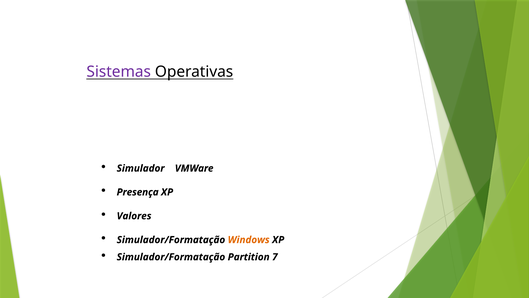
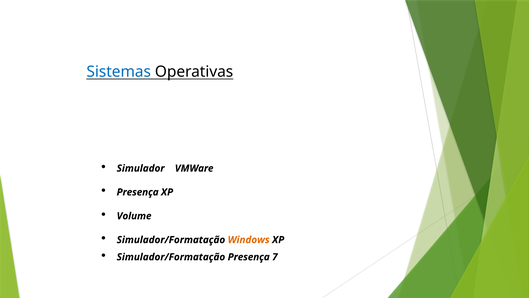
Sistemas colour: purple -> blue (119, 72)
Valores: Valores -> Volume (134, 216)
Simulador/Formatação Partition: Partition -> Presença (249, 257)
